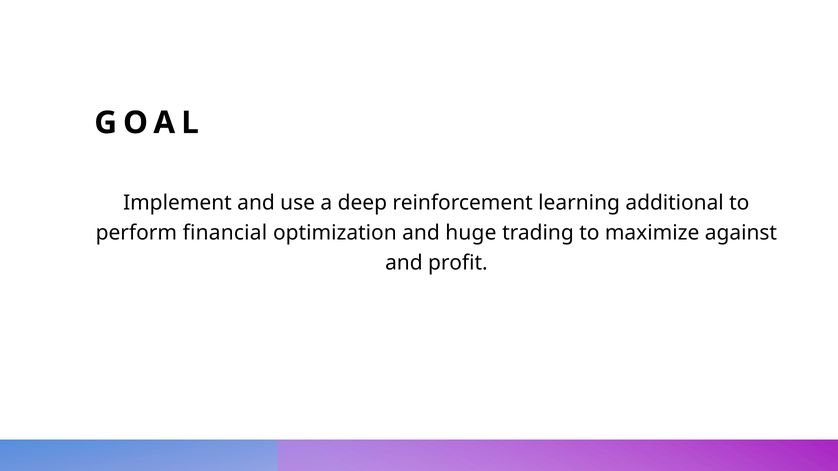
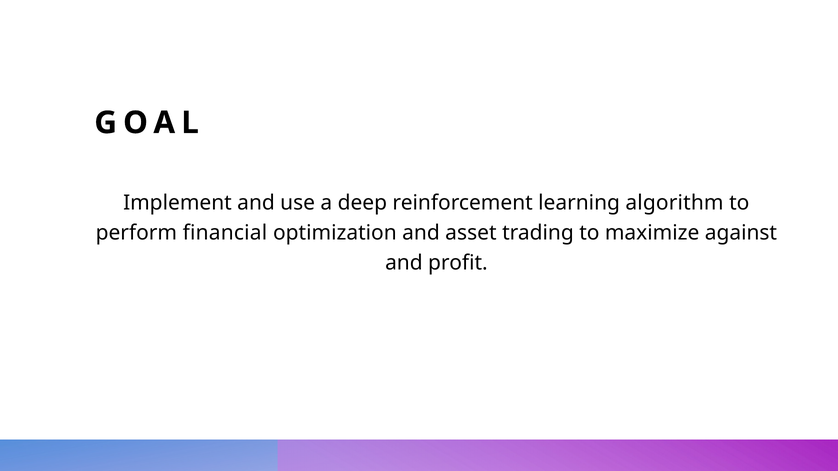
additional: additional -> algorithm (675, 203)
huge: huge -> asset (471, 233)
